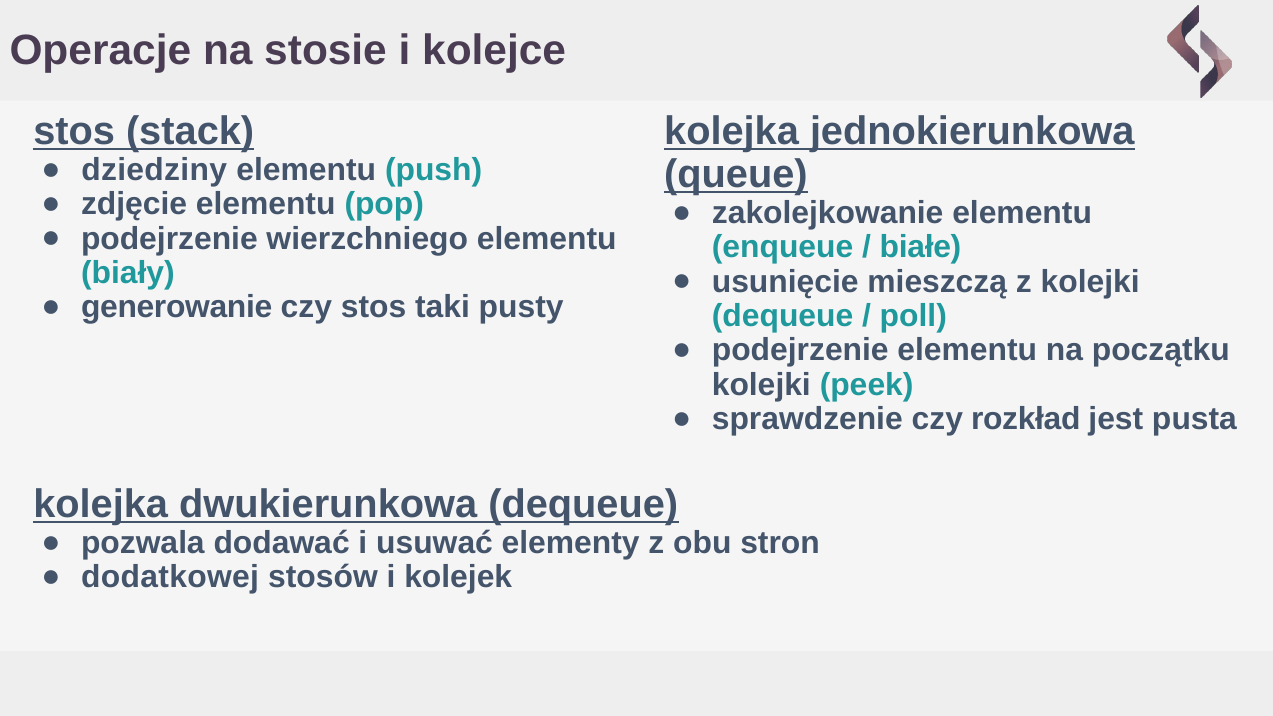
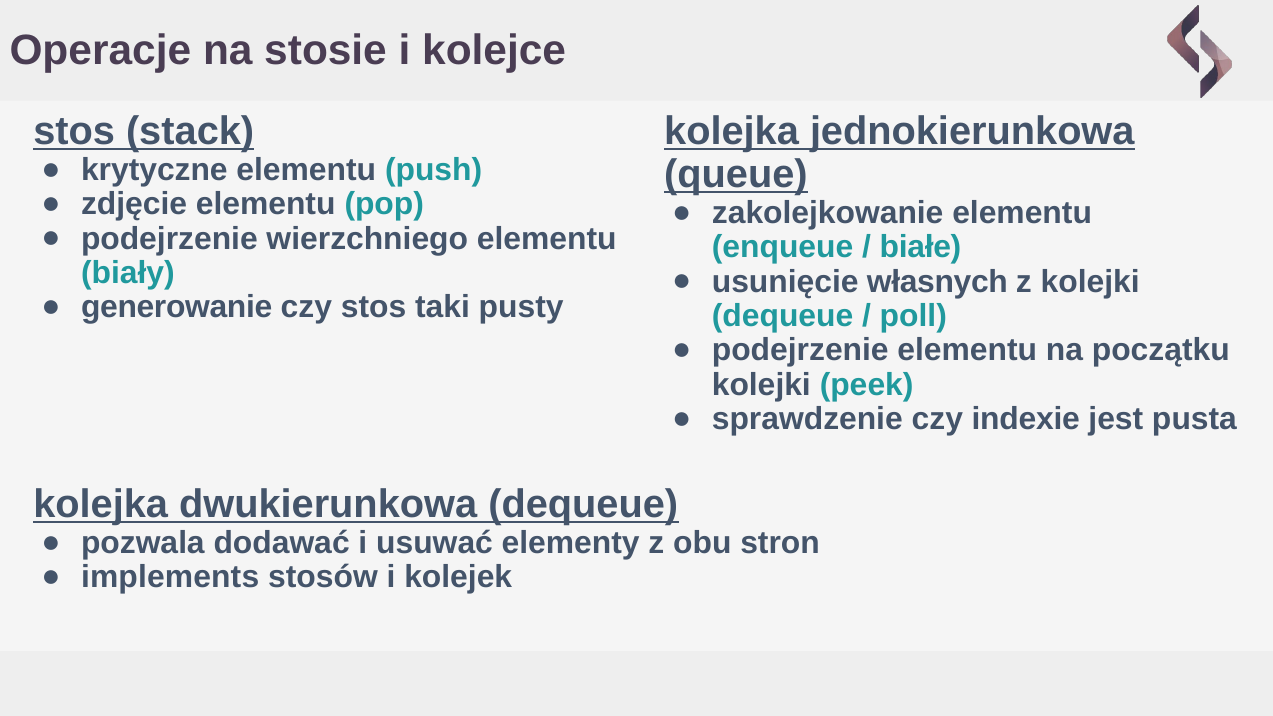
dziedziny: dziedziny -> krytyczne (154, 170)
mieszczą: mieszczą -> własnych (937, 282)
rozkład: rozkład -> indexie (1026, 419)
dodatkowej: dodatkowej -> implements (170, 577)
